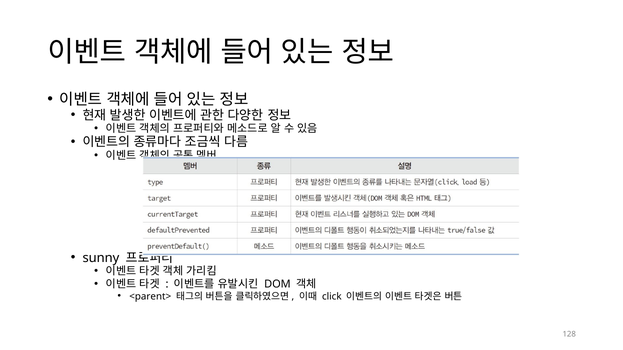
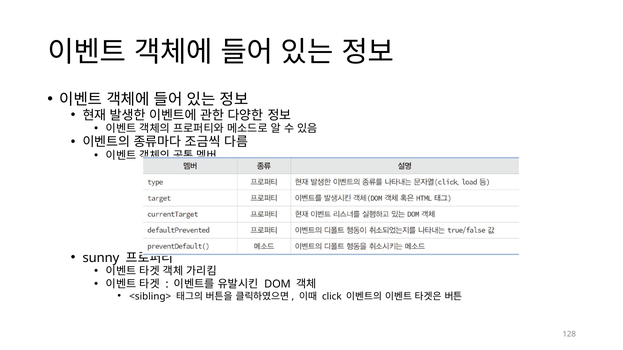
<parent>: <parent> -> <sibling> (150, 297)
